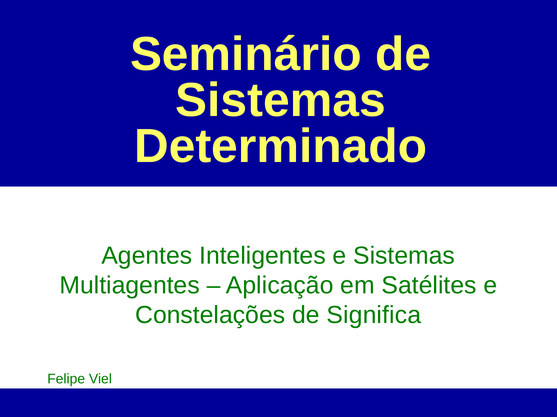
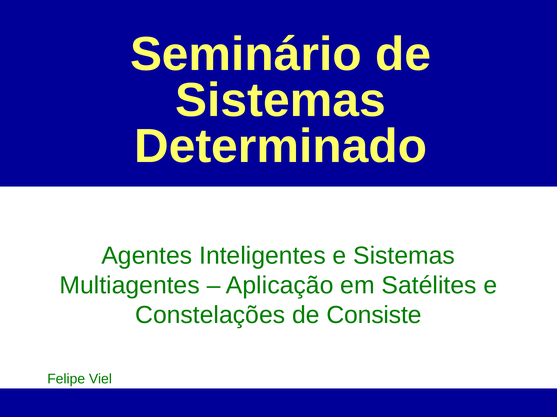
Significa: Significa -> Consiste (374, 316)
